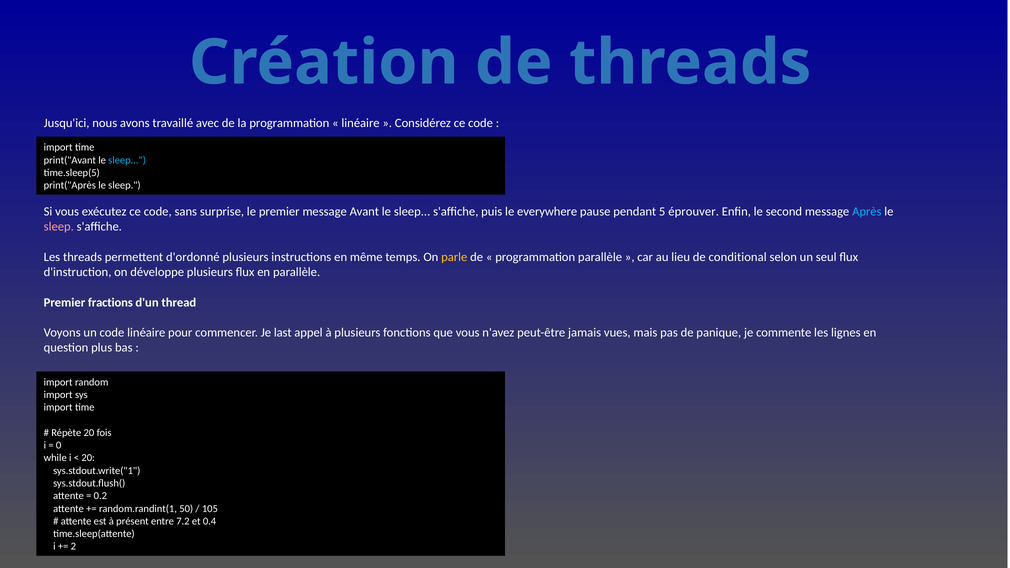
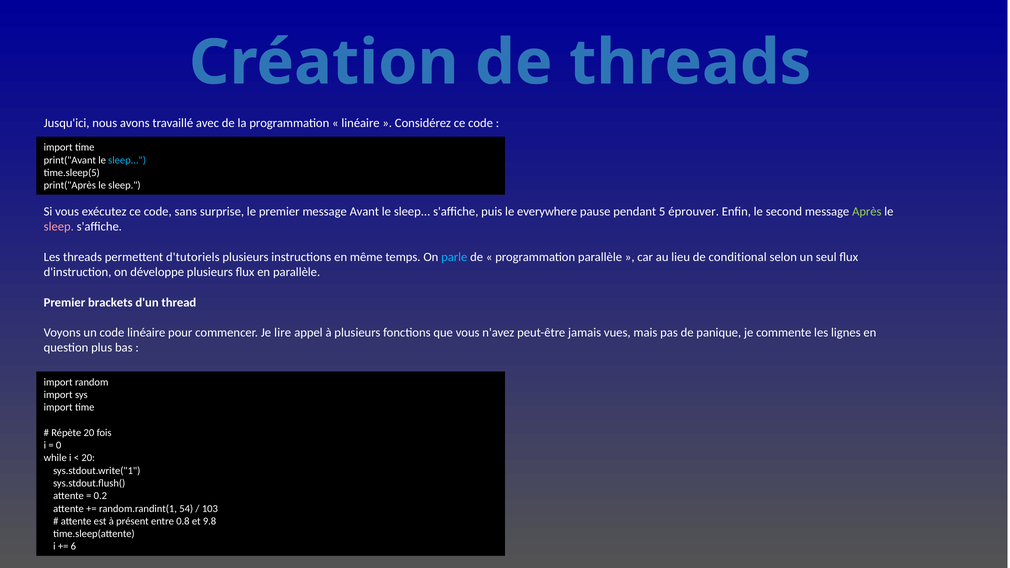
Après colour: light blue -> light green (867, 212)
d'ordonné: d'ordonné -> d'tutoriels (193, 257)
parle colour: yellow -> light blue (454, 257)
fractions: fractions -> brackets (110, 302)
last: last -> lire (283, 333)
50: 50 -> 54 (186, 509)
105: 105 -> 103 (210, 509)
7.2: 7.2 -> 0.8 (183, 521)
0.4: 0.4 -> 9.8 (210, 521)
2: 2 -> 6 (73, 547)
